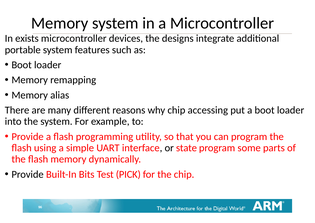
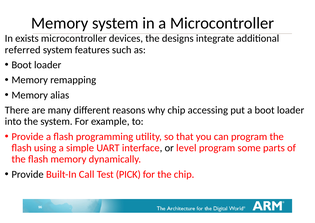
portable: portable -> referred (23, 50)
state: state -> level (186, 148)
Bits: Bits -> Call (87, 174)
